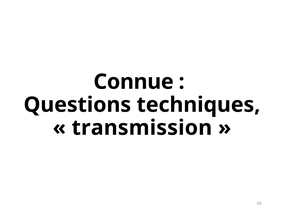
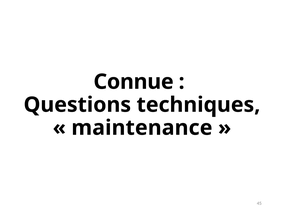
transmission: transmission -> maintenance (142, 128)
